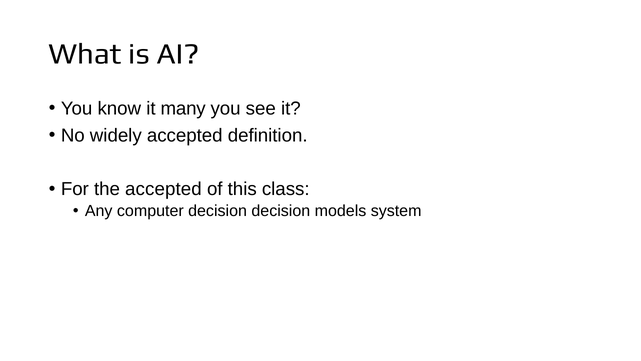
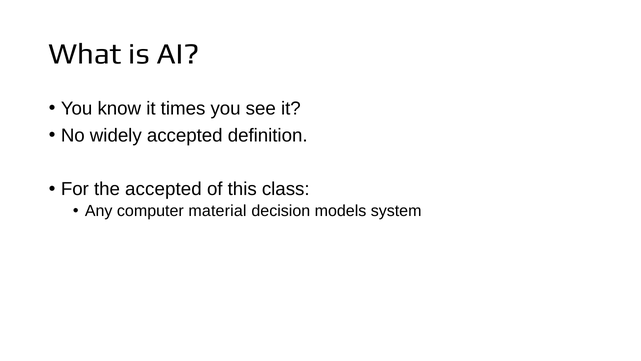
many: many -> times (183, 108)
computer decision: decision -> material (217, 211)
